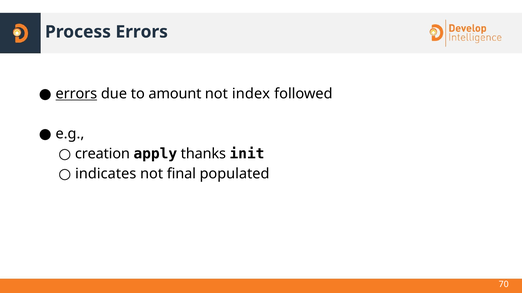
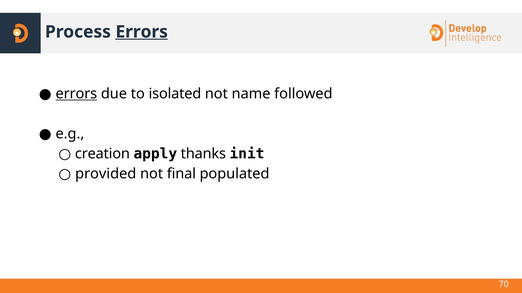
Errors underline: none -> present (142, 32)
amount: amount -> isolated (175, 94)
index: index -> name (251, 94)
indicates: indicates -> provided (106, 174)
